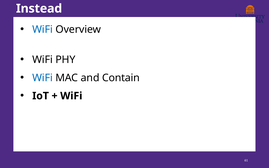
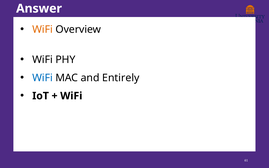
Instead: Instead -> Answer (39, 9)
WiFi colour: blue -> orange (42, 29)
Contain: Contain -> Entirely (121, 78)
